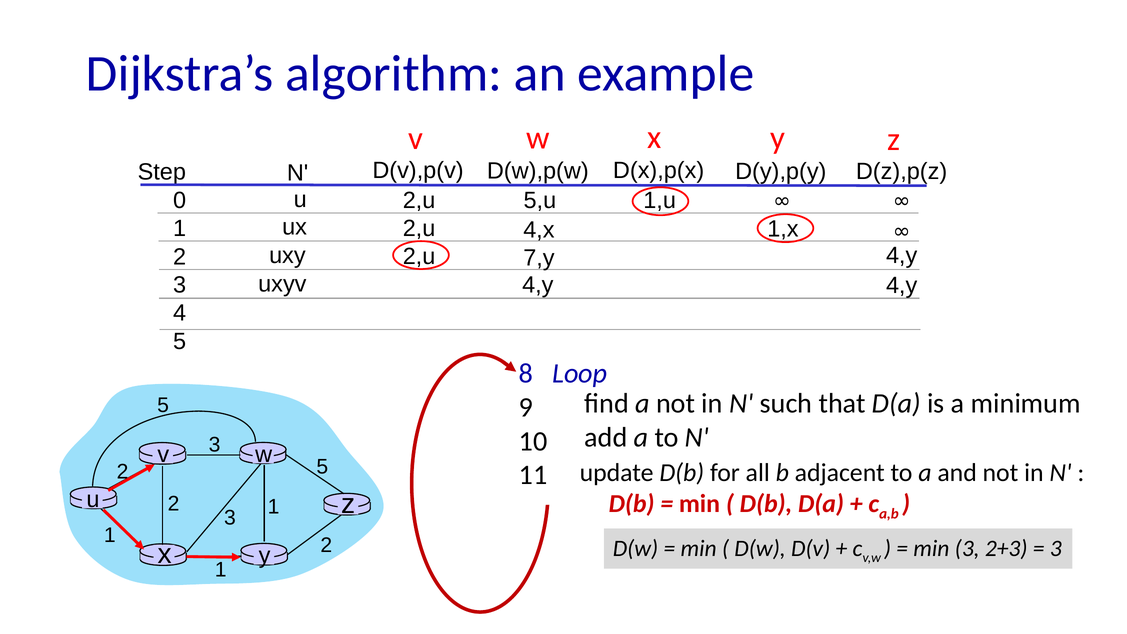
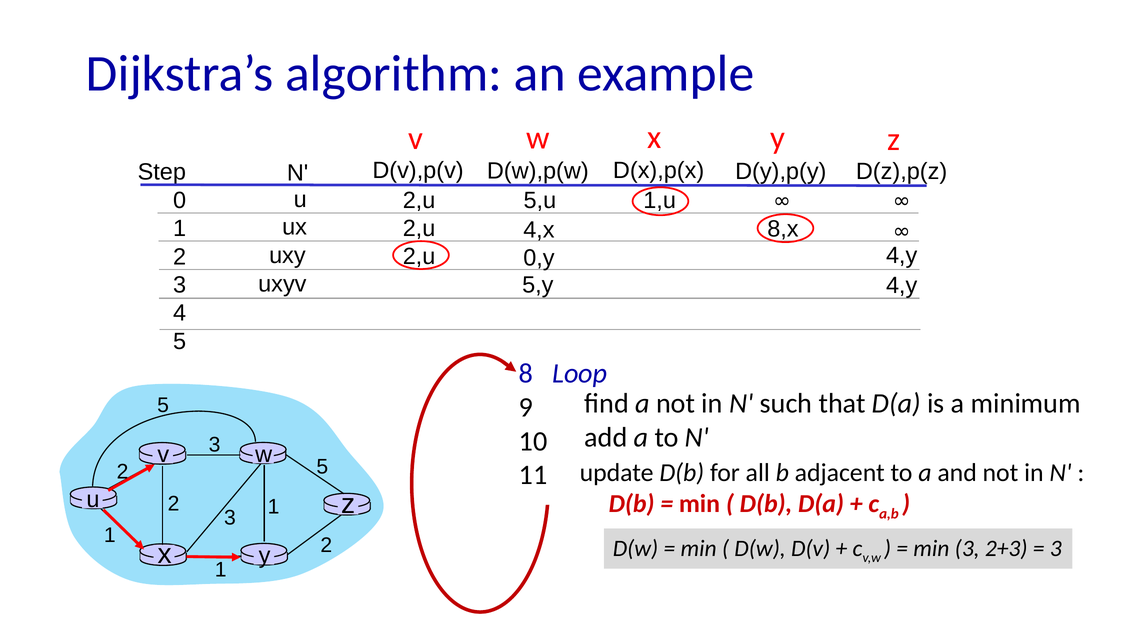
1,x: 1,x -> 8,x (783, 229)
7,y: 7,y -> 0,y (539, 258)
4,y: 4,y -> 5,y (538, 285)
